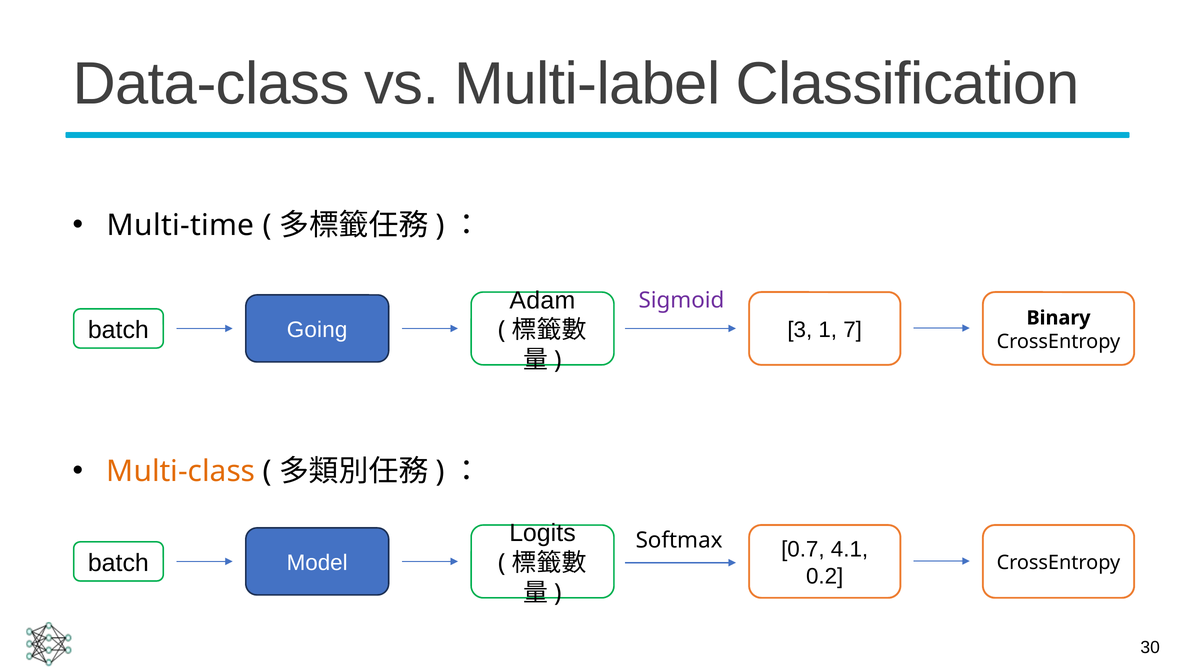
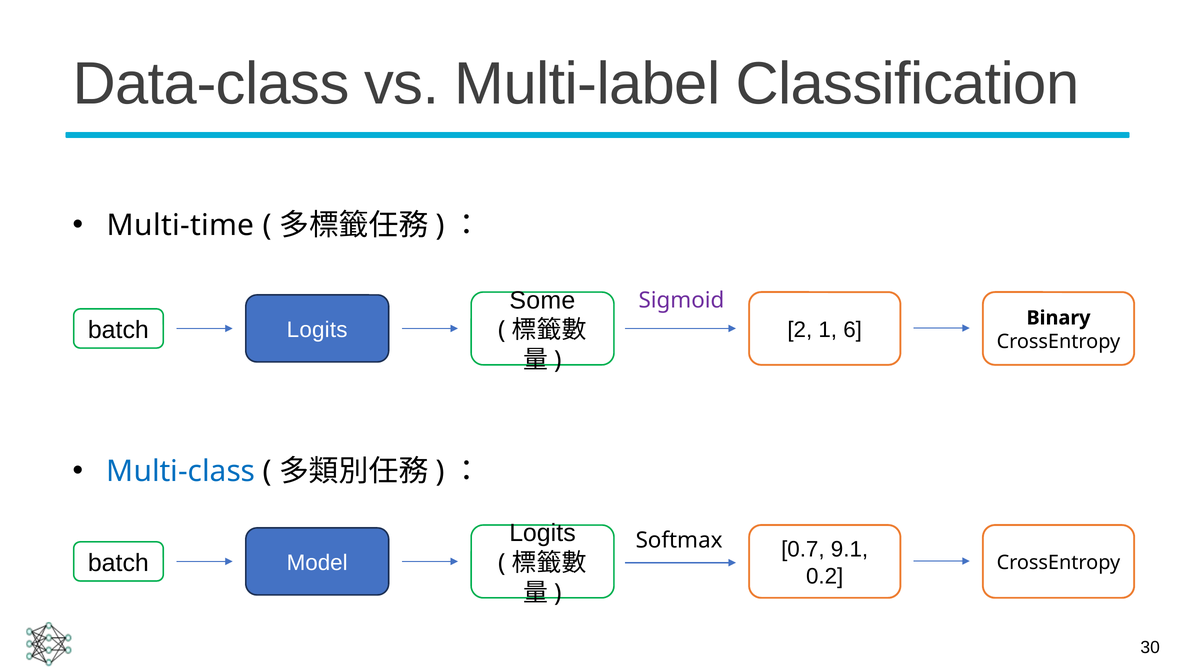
Adam: Adam -> Some (542, 300)
Going: Going -> Logits (317, 330)
3: 3 -> 2 (800, 330)
7: 7 -> 6 (853, 330)
Multi-class colour: orange -> blue (181, 471)
4.1: 4.1 -> 9.1 (850, 550)
